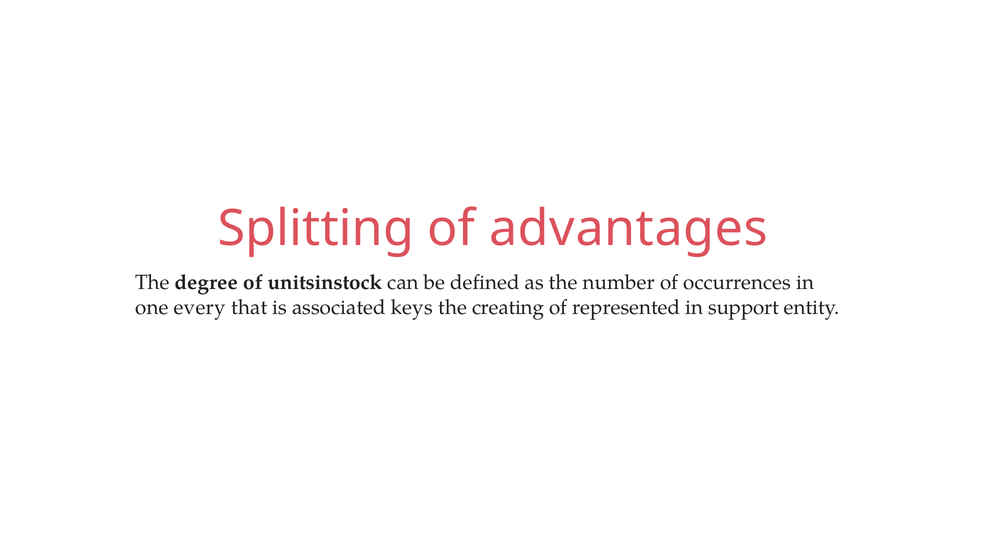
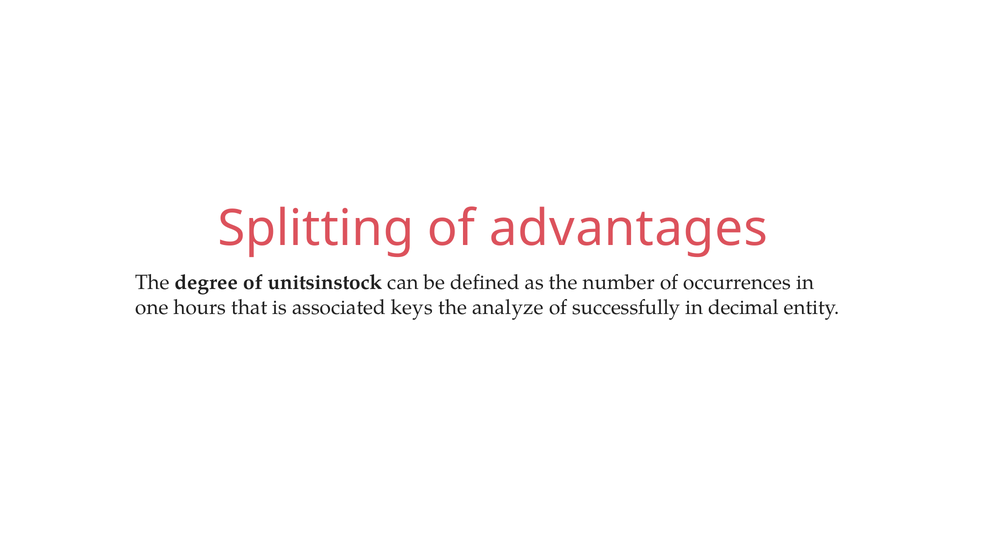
every: every -> hours (200, 307)
creating: creating -> analyze (508, 307)
represented: represented -> successfully (626, 307)
support: support -> decimal (744, 307)
